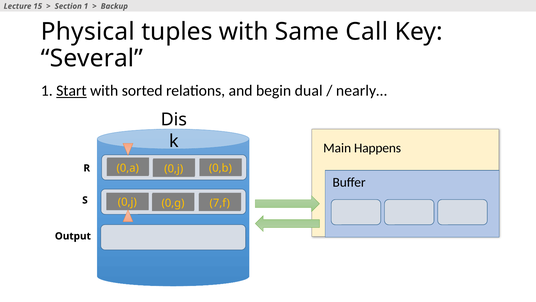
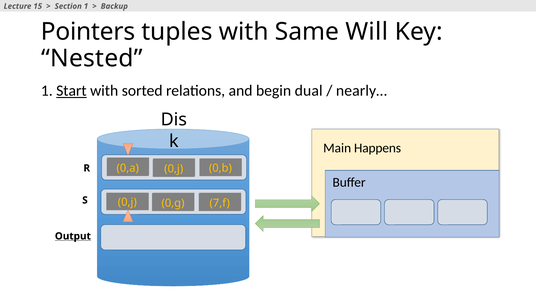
Physical: Physical -> Pointers (88, 32)
Call: Call -> Will (367, 32)
Several: Several -> Nested (92, 58)
Output underline: none -> present (73, 236)
